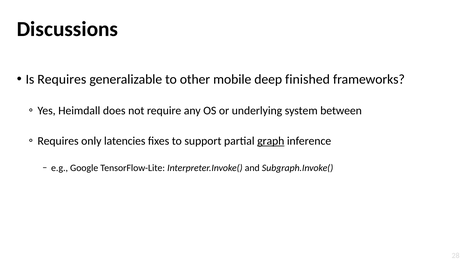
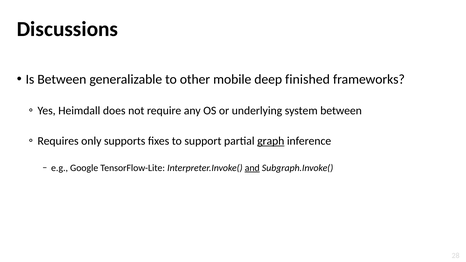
Is Requires: Requires -> Between (62, 79)
latencies: latencies -> supports (125, 141)
and underline: none -> present (252, 168)
